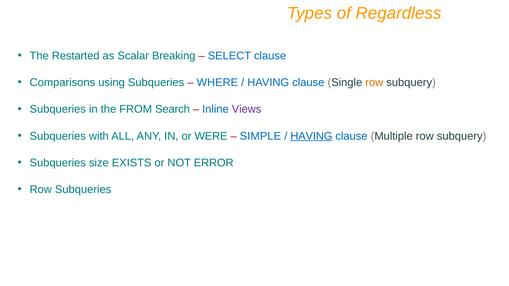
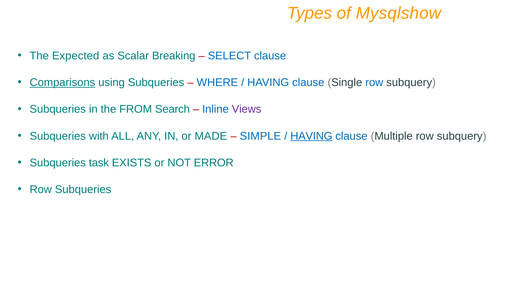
Regardless: Regardless -> Mysqlshow (398, 13)
Restarted: Restarted -> Expected (76, 56)
Comparisons underline: none -> present (62, 83)
row colour: orange -> blue (374, 83)
WERE: WERE -> MADE (211, 136)
size: size -> task (99, 163)
